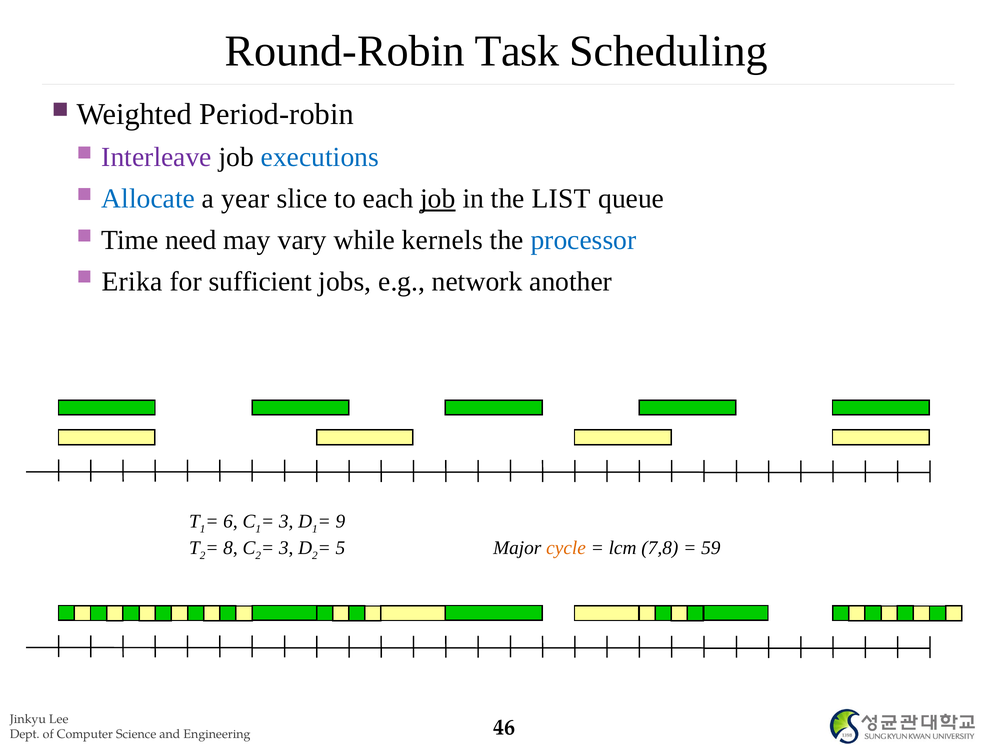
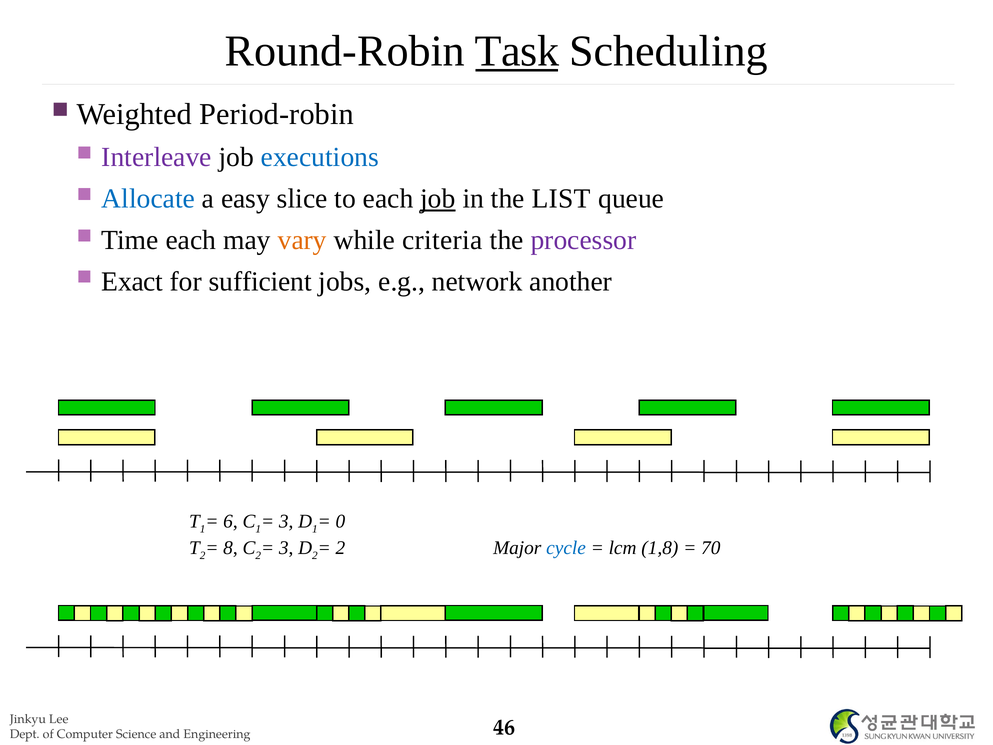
Task underline: none -> present (517, 51)
year: year -> easy (246, 199)
Time need: need -> each (191, 240)
vary colour: black -> orange (302, 240)
kernels: kernels -> criteria (442, 240)
processor colour: blue -> purple (584, 240)
Erika: Erika -> Exact (132, 281)
9: 9 -> 0 (340, 521)
5: 5 -> 2 (340, 548)
cycle colour: orange -> blue (566, 548)
7,8: 7,8 -> 1,8 (660, 548)
59: 59 -> 70 (711, 548)
